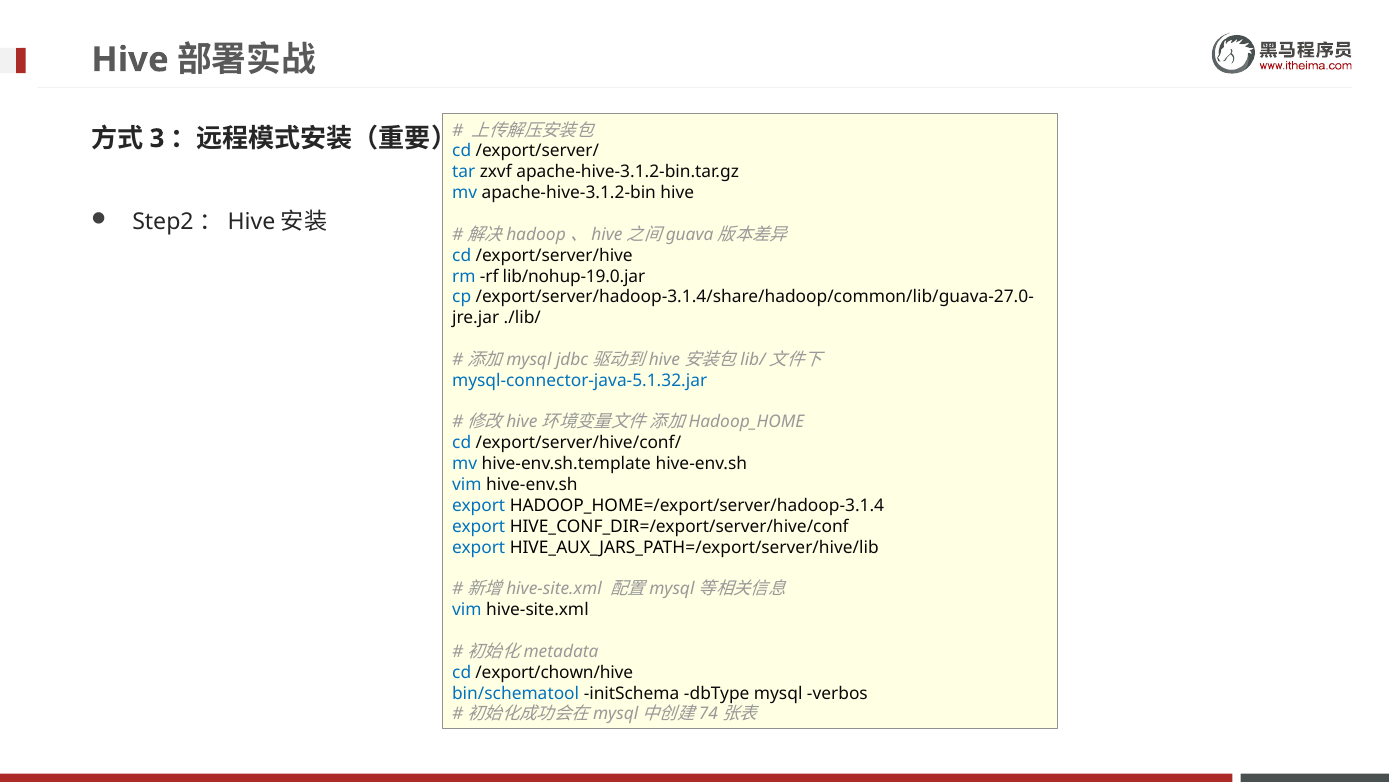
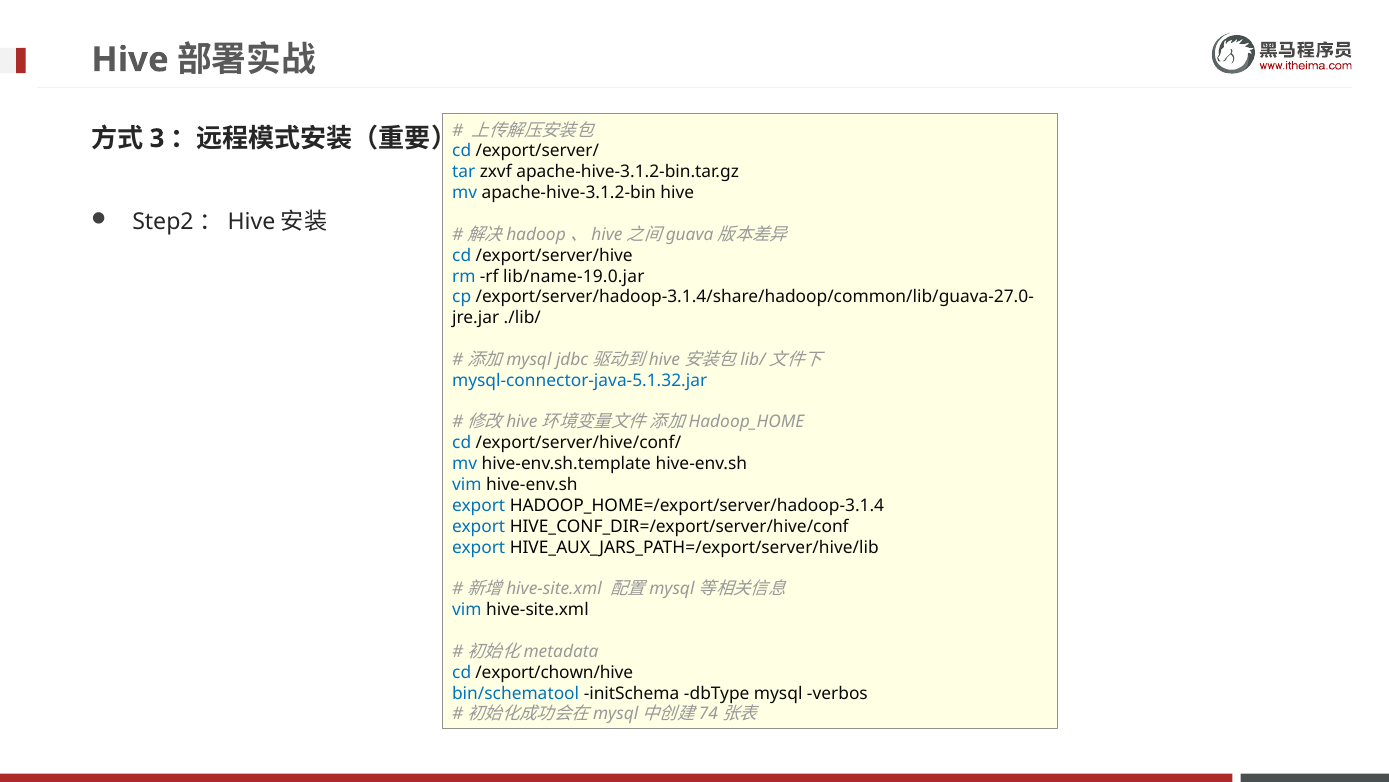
lib/nohup-19.0.jar: lib/nohup-19.0.jar -> lib/name-19.0.jar (574, 276)
